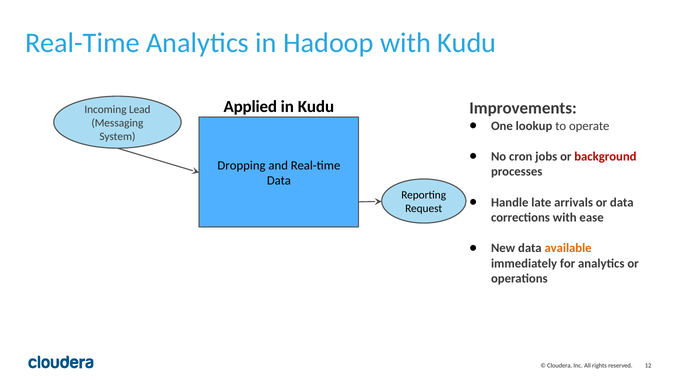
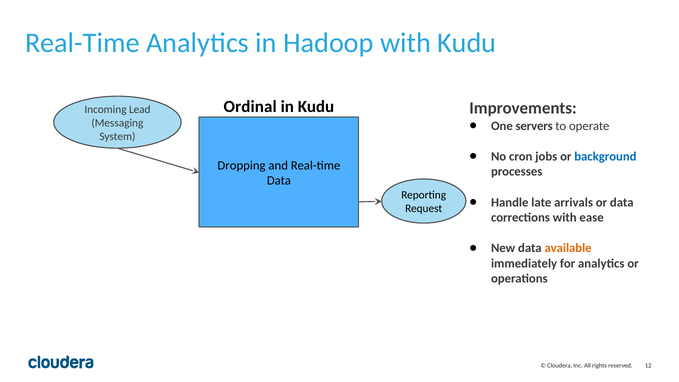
Applied: Applied -> Ordinal (250, 107)
lookup: lookup -> servers (534, 126)
background colour: red -> blue (605, 156)
